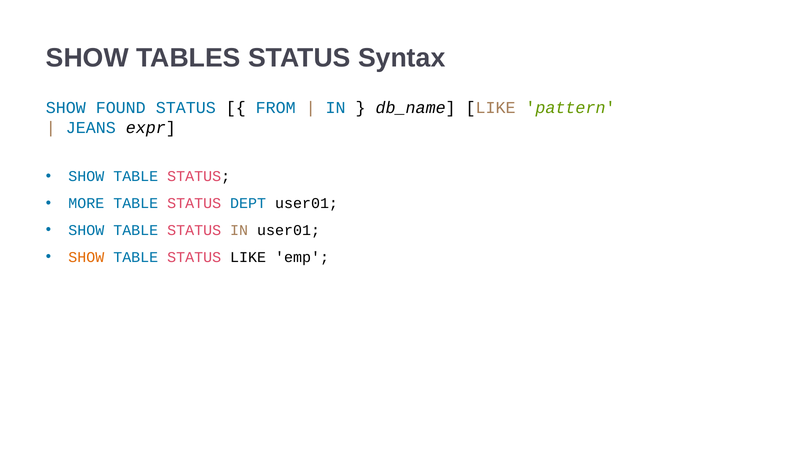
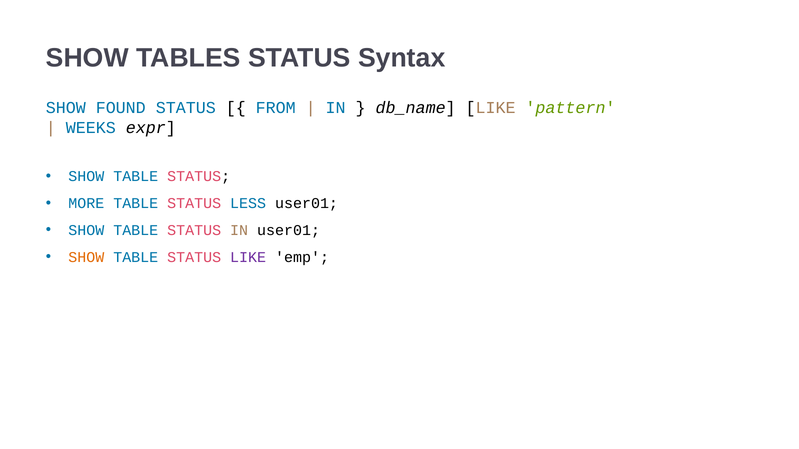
JEANS: JEANS -> WEEKS (91, 128)
DEPT: DEPT -> LESS (248, 204)
LIKE colour: black -> purple (248, 258)
